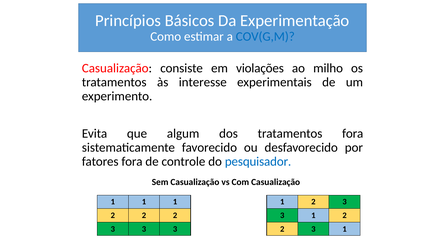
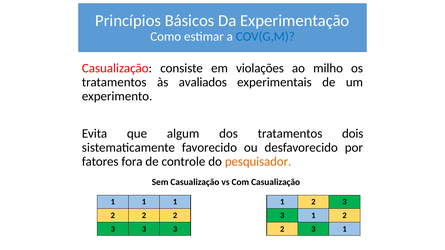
interesse: interesse -> avaliados (203, 82)
tratamentos fora: fora -> dois (353, 134)
pesquisador colour: blue -> orange (258, 162)
